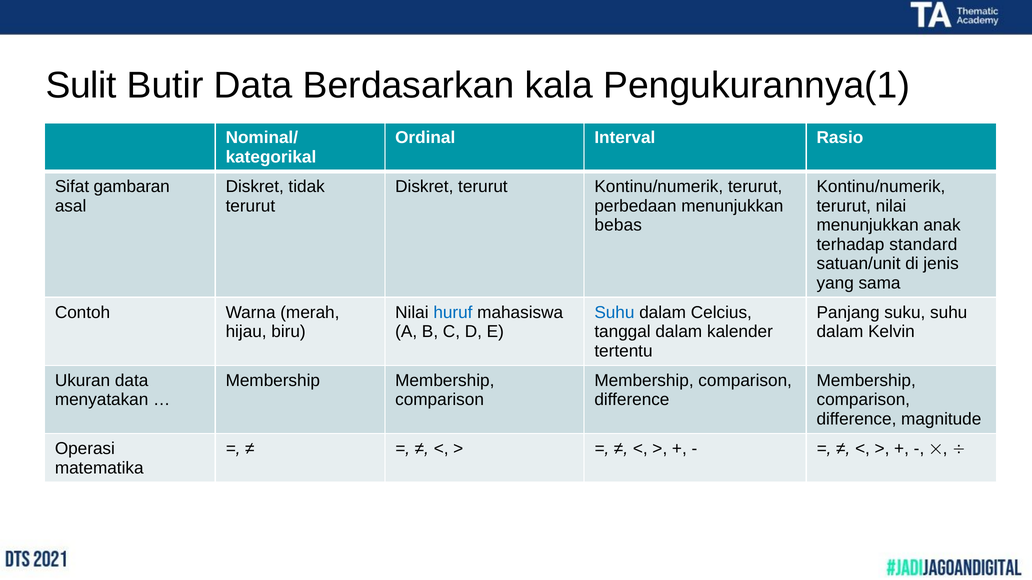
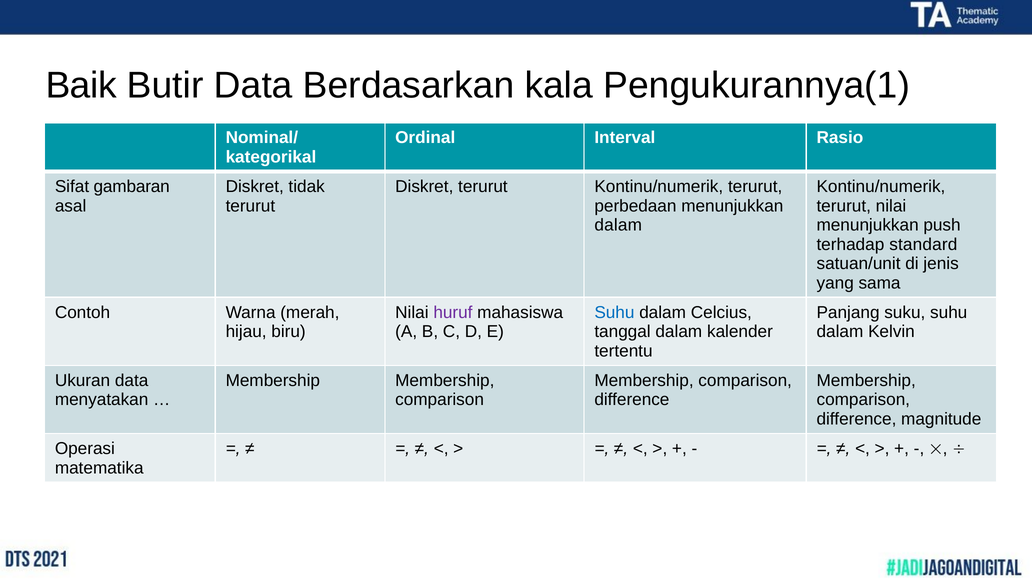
Sulit: Sulit -> Baik (81, 86)
bebas: bebas -> dalam (618, 225)
anak: anak -> push (942, 225)
huruf colour: blue -> purple (453, 313)
